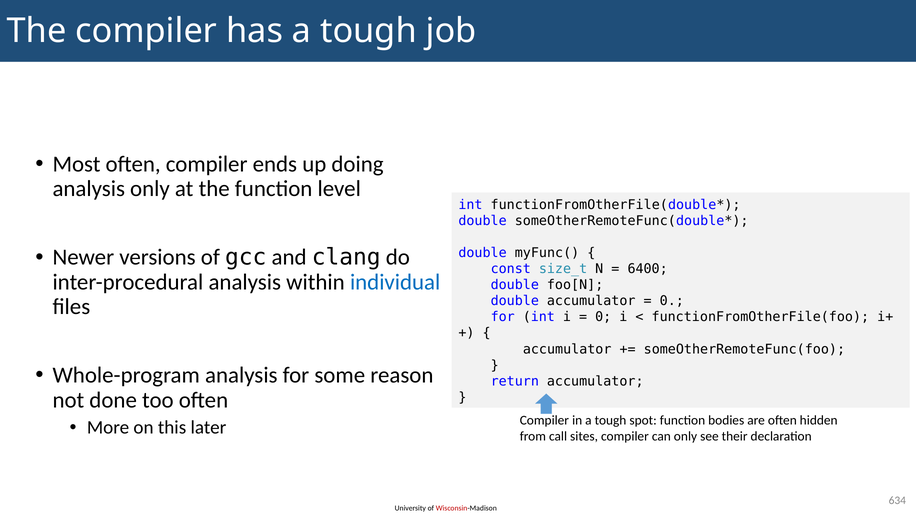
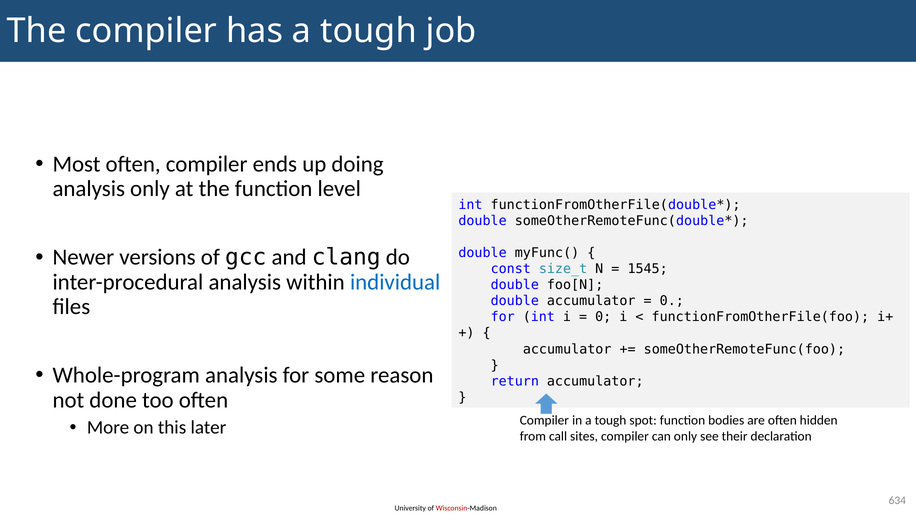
6400: 6400 -> 1545 (648, 269)
